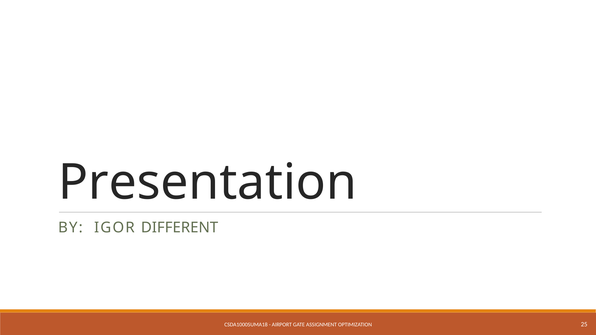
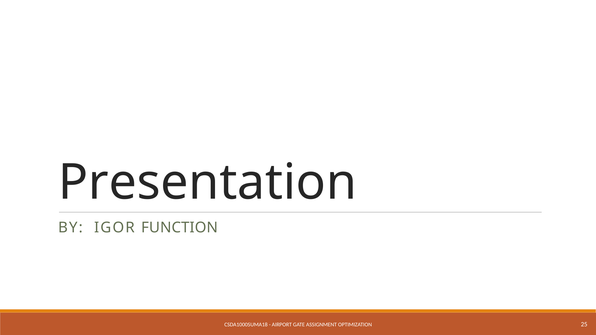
DIFFERENT: DIFFERENT -> FUNCTION (180, 228)
